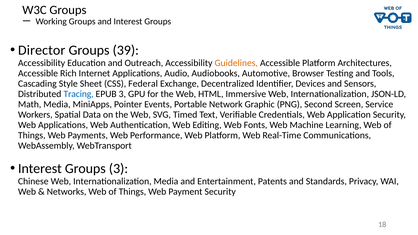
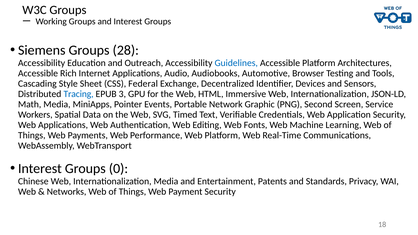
Director: Director -> Siemens (42, 50)
39: 39 -> 28 (126, 50)
Guidelines colour: orange -> blue (236, 63)
Groups 3: 3 -> 0 (118, 169)
